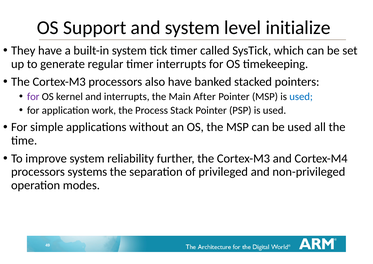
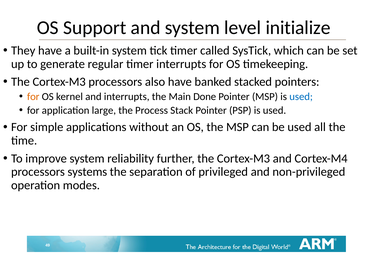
for colour: purple -> orange (33, 96)
After: After -> Done (205, 96)
work: work -> large (104, 110)
